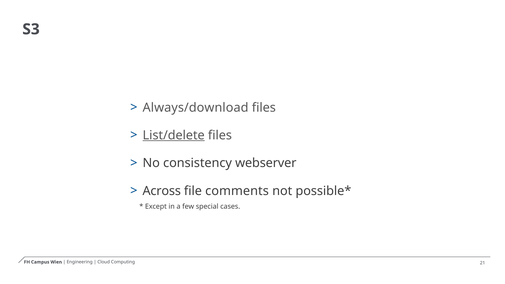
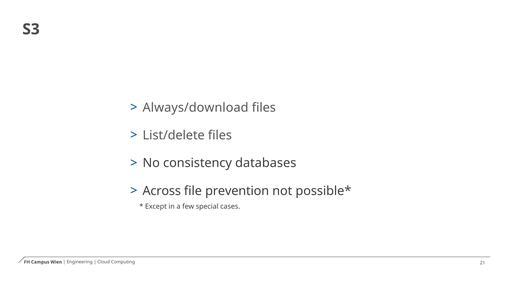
List/delete underline: present -> none (174, 135)
webserver: webserver -> databases (266, 163)
comments: comments -> prevention (237, 191)
